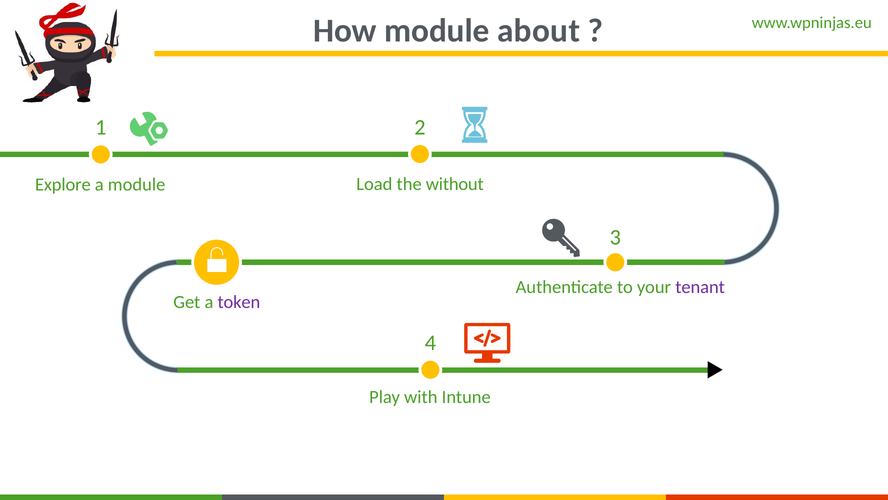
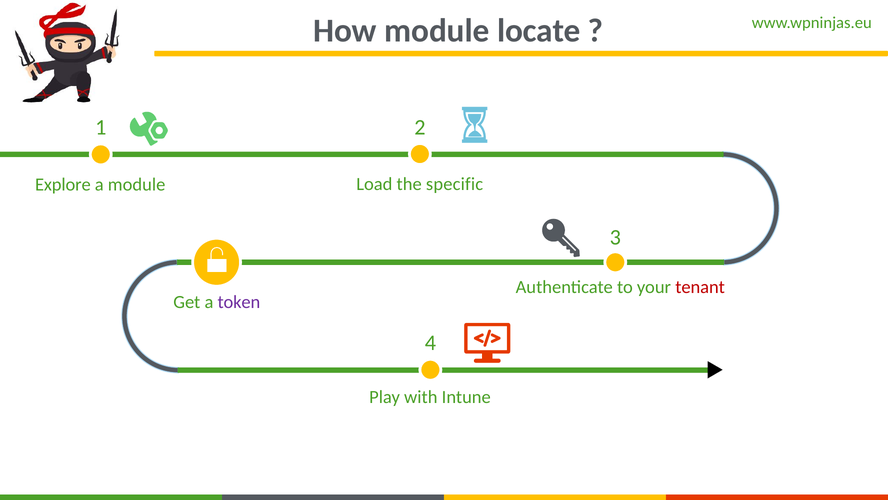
about: about -> locate (539, 31)
without: without -> specific (455, 184)
tenant colour: purple -> red (700, 287)
